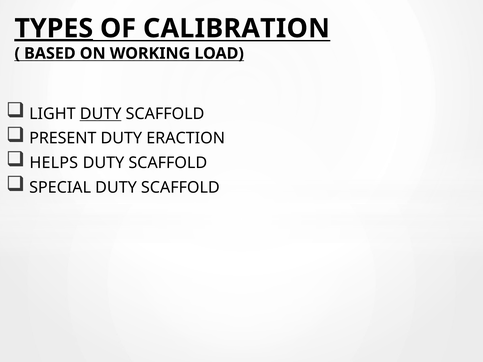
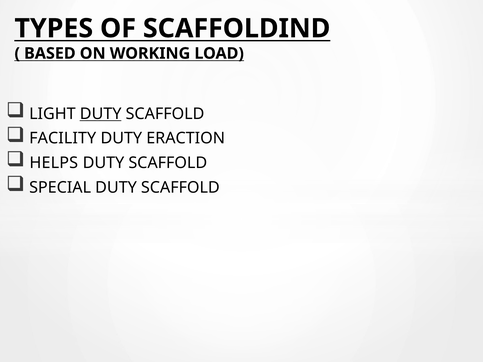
TYPES underline: present -> none (54, 28)
CALIBRATION: CALIBRATION -> SCAFFOLDIND (237, 28)
PRESENT: PRESENT -> FACILITY (63, 138)
